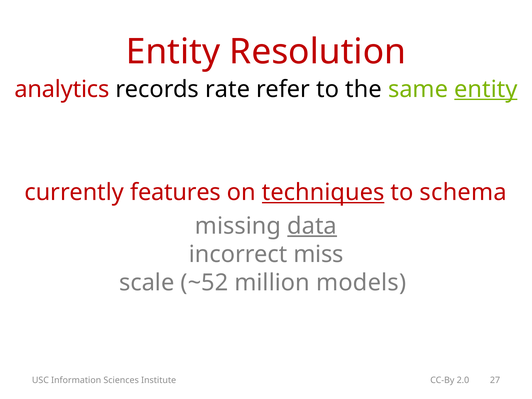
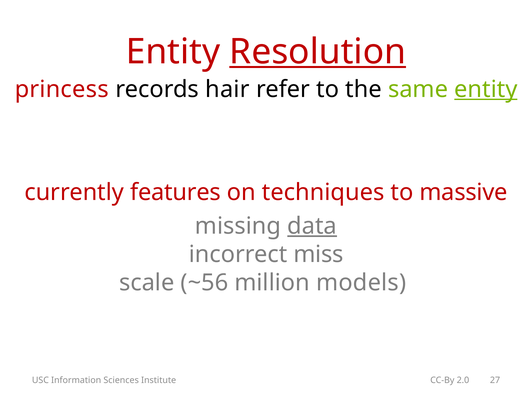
Resolution underline: none -> present (318, 52)
analytics: analytics -> princess (62, 89)
rate: rate -> hair (227, 89)
techniques underline: present -> none (323, 192)
schema: schema -> massive (463, 192)
~52: ~52 -> ~56 (204, 283)
